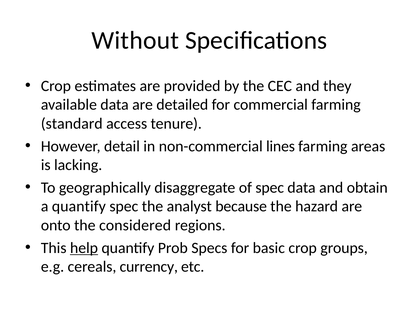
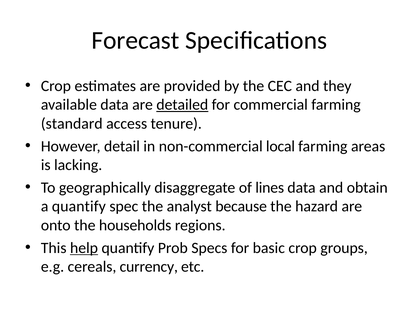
Without: Without -> Forecast (135, 41)
detailed underline: none -> present (182, 105)
lines: lines -> local (281, 146)
of spec: spec -> lines (270, 188)
considered: considered -> households (135, 226)
